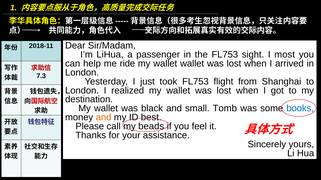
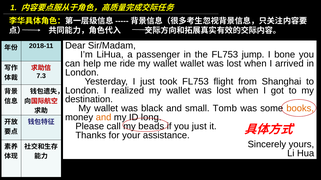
sight: sight -> jump (253, 55)
most: most -> bone (285, 55)
books colour: blue -> orange (300, 109)
best: best -> long (151, 118)
you feel: feel -> just (199, 127)
